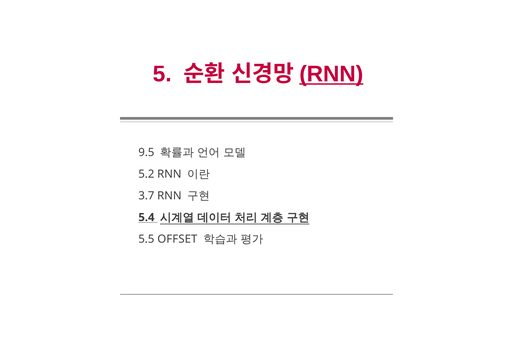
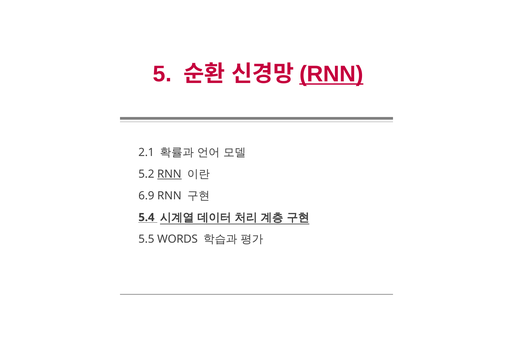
9.5: 9.5 -> 2.1 (146, 153)
RNN underline: none -> present (169, 174)
3.7: 3.7 -> 6.9 (146, 196)
OFFSET: OFFSET -> WORDS (177, 239)
